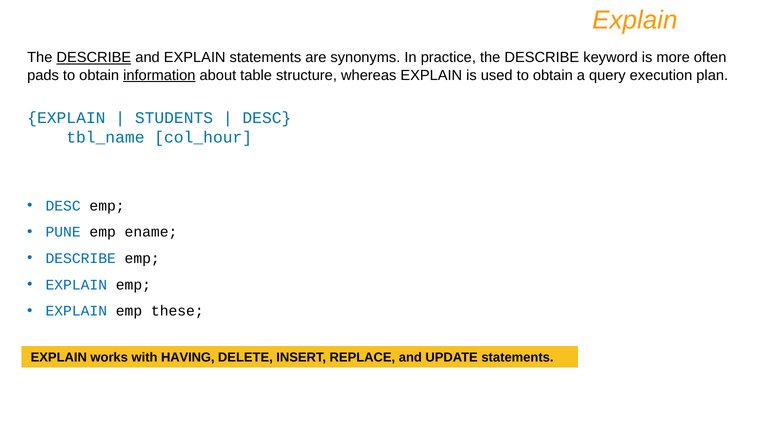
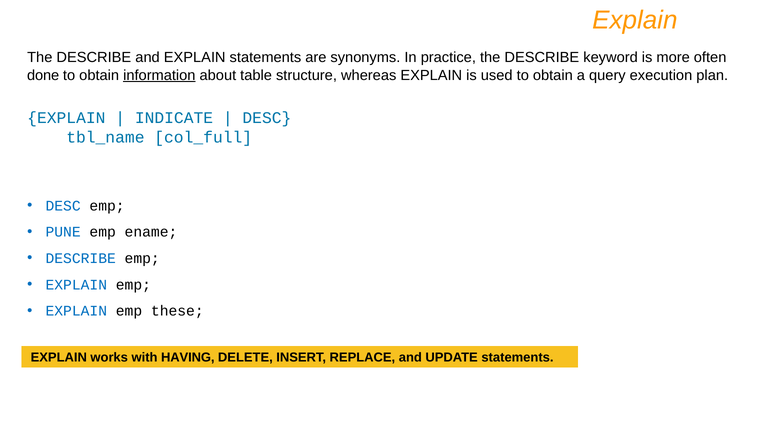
DESCRIBE underline: present -> none (94, 58)
pads: pads -> done (43, 75)
STUDENTS: STUDENTS -> INDICATE (174, 118)
col_hour: col_hour -> col_full (203, 138)
